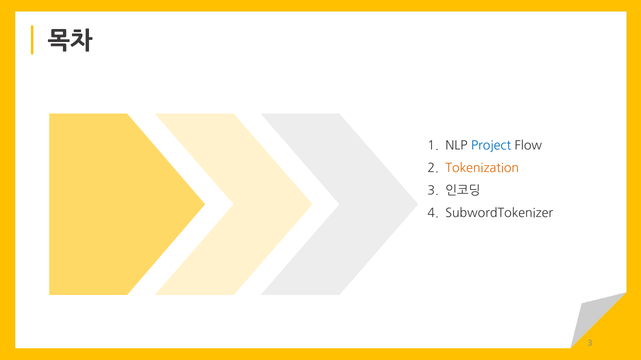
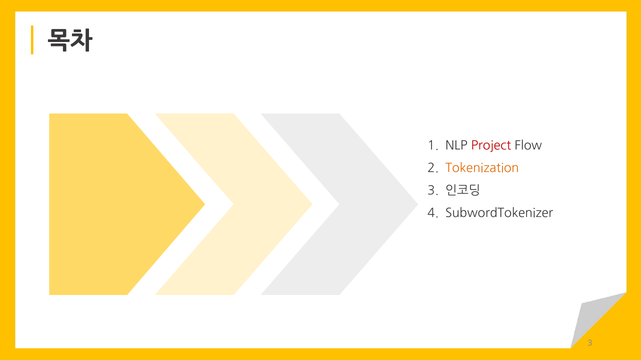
Project colour: blue -> red (491, 146)
